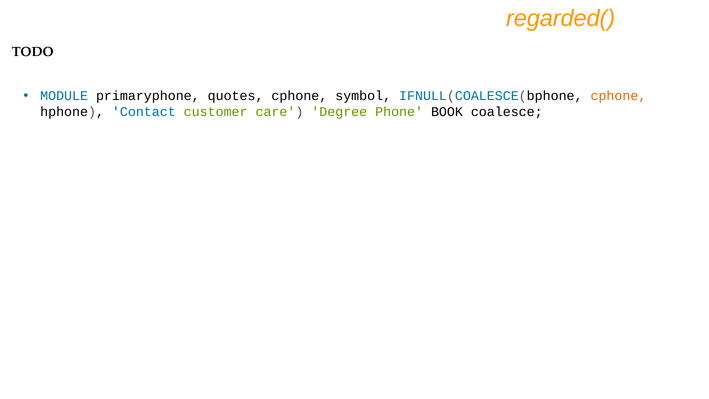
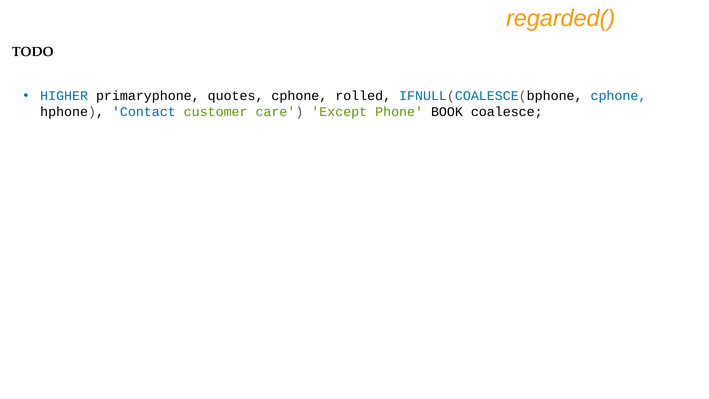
MODULE: MODULE -> HIGHER (64, 96)
symbol: symbol -> rolled (363, 96)
cphone colour: orange -> blue (618, 96)
Degree: Degree -> Except (339, 112)
